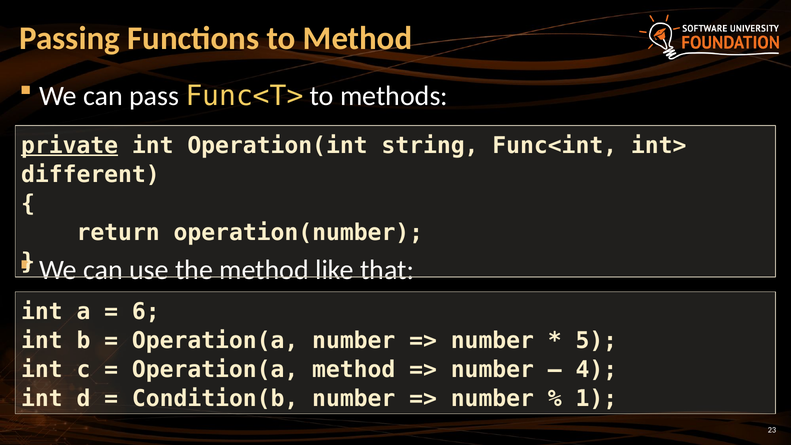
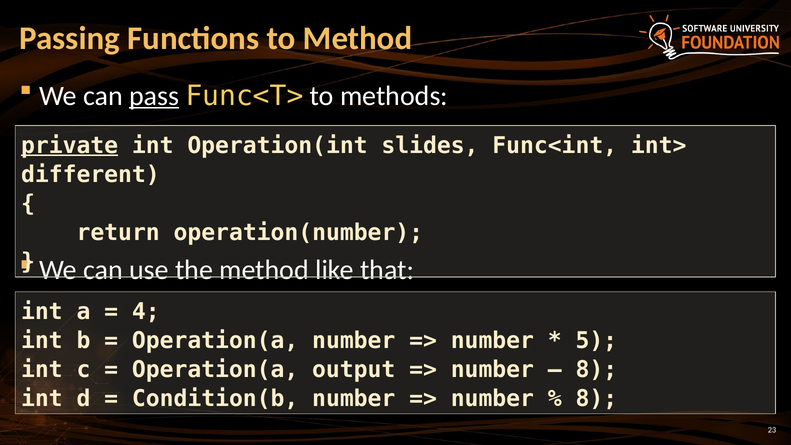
pass underline: none -> present (154, 96)
string: string -> slides (430, 145)
6: 6 -> 4 (146, 311)
Operation(a method: method -> output (354, 370)
4: 4 -> 8 (596, 370)
1: 1 -> 8 (596, 399)
